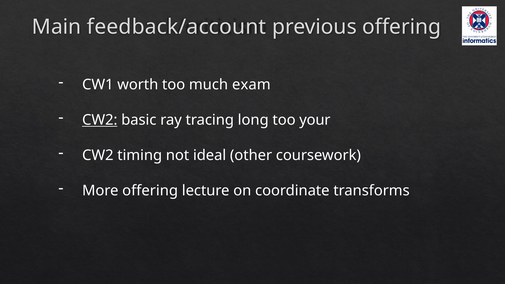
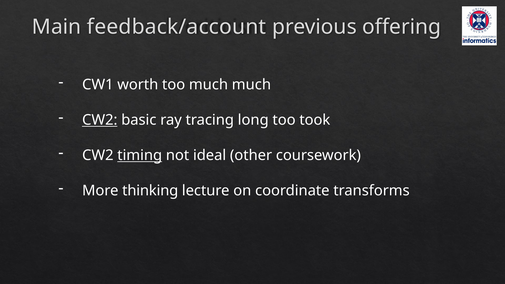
much exam: exam -> much (251, 85)
your: your -> took (315, 120)
timing underline: none -> present (140, 155)
More offering: offering -> thinking (150, 191)
